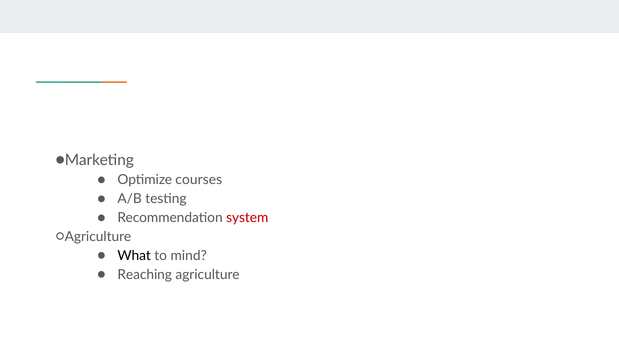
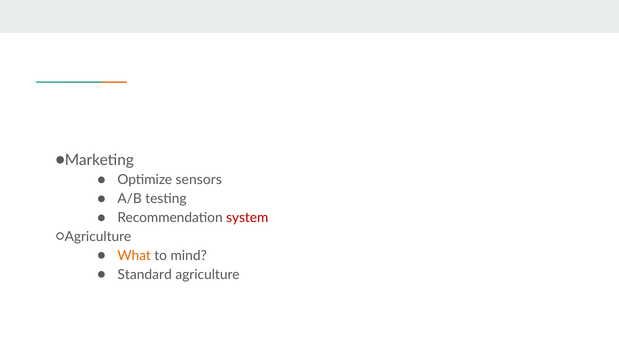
courses: courses -> sensors (199, 180)
What colour: black -> orange (134, 256)
Reaching: Reaching -> Standard (145, 275)
